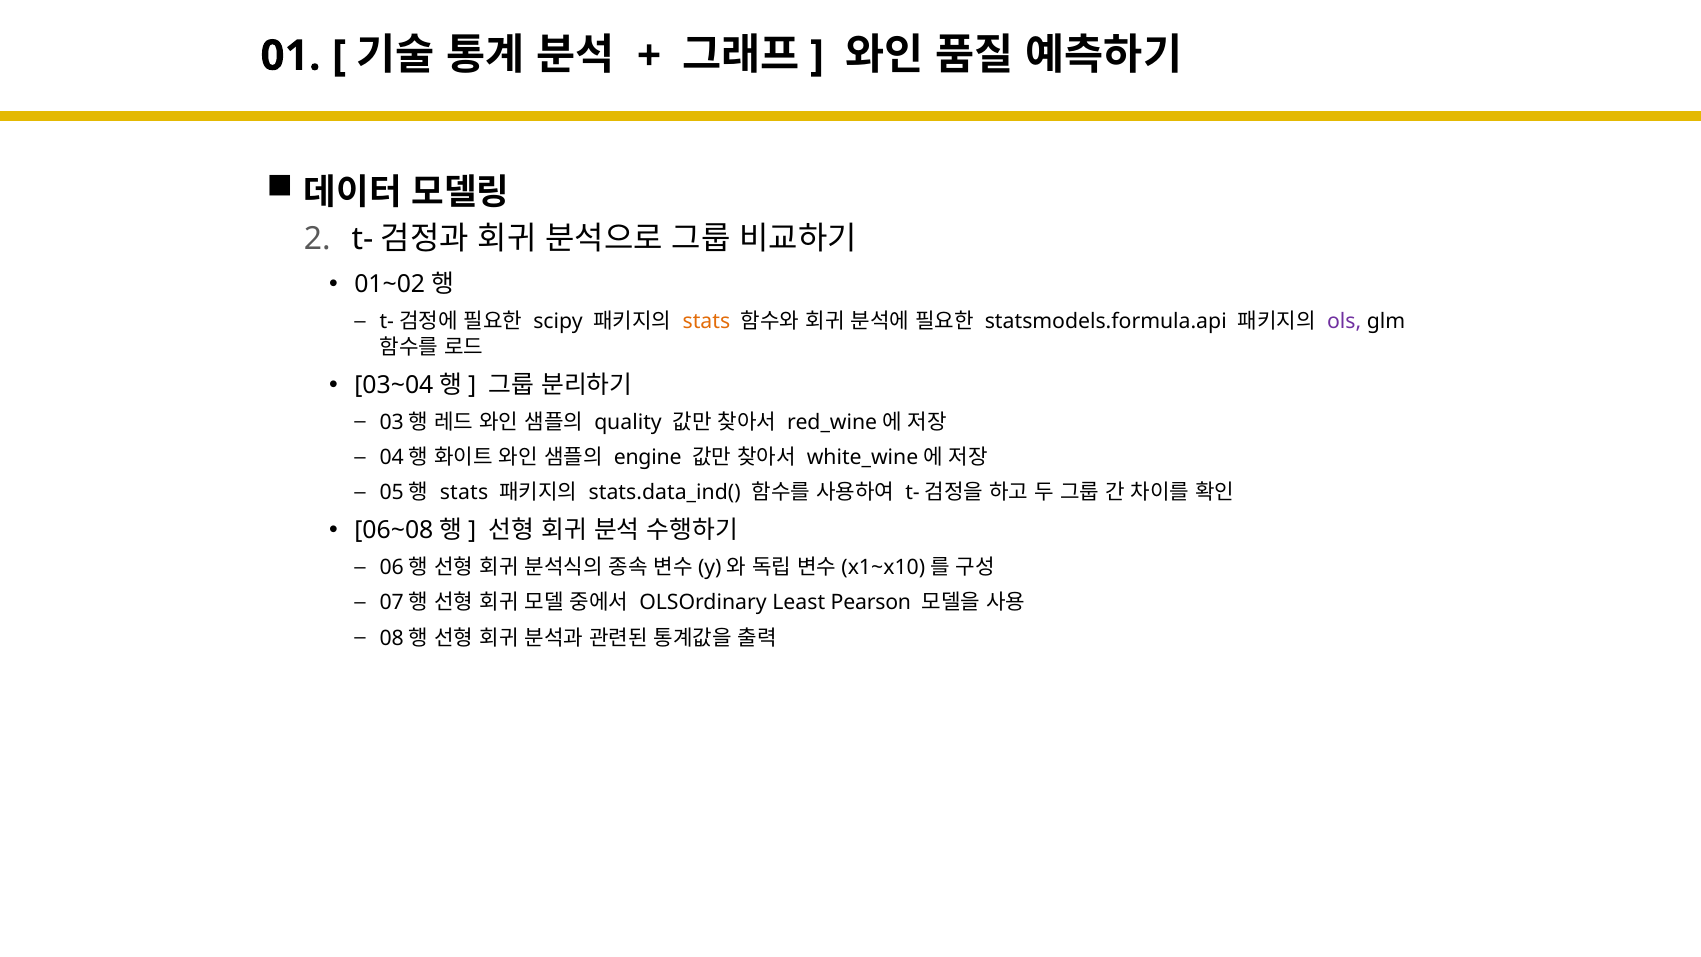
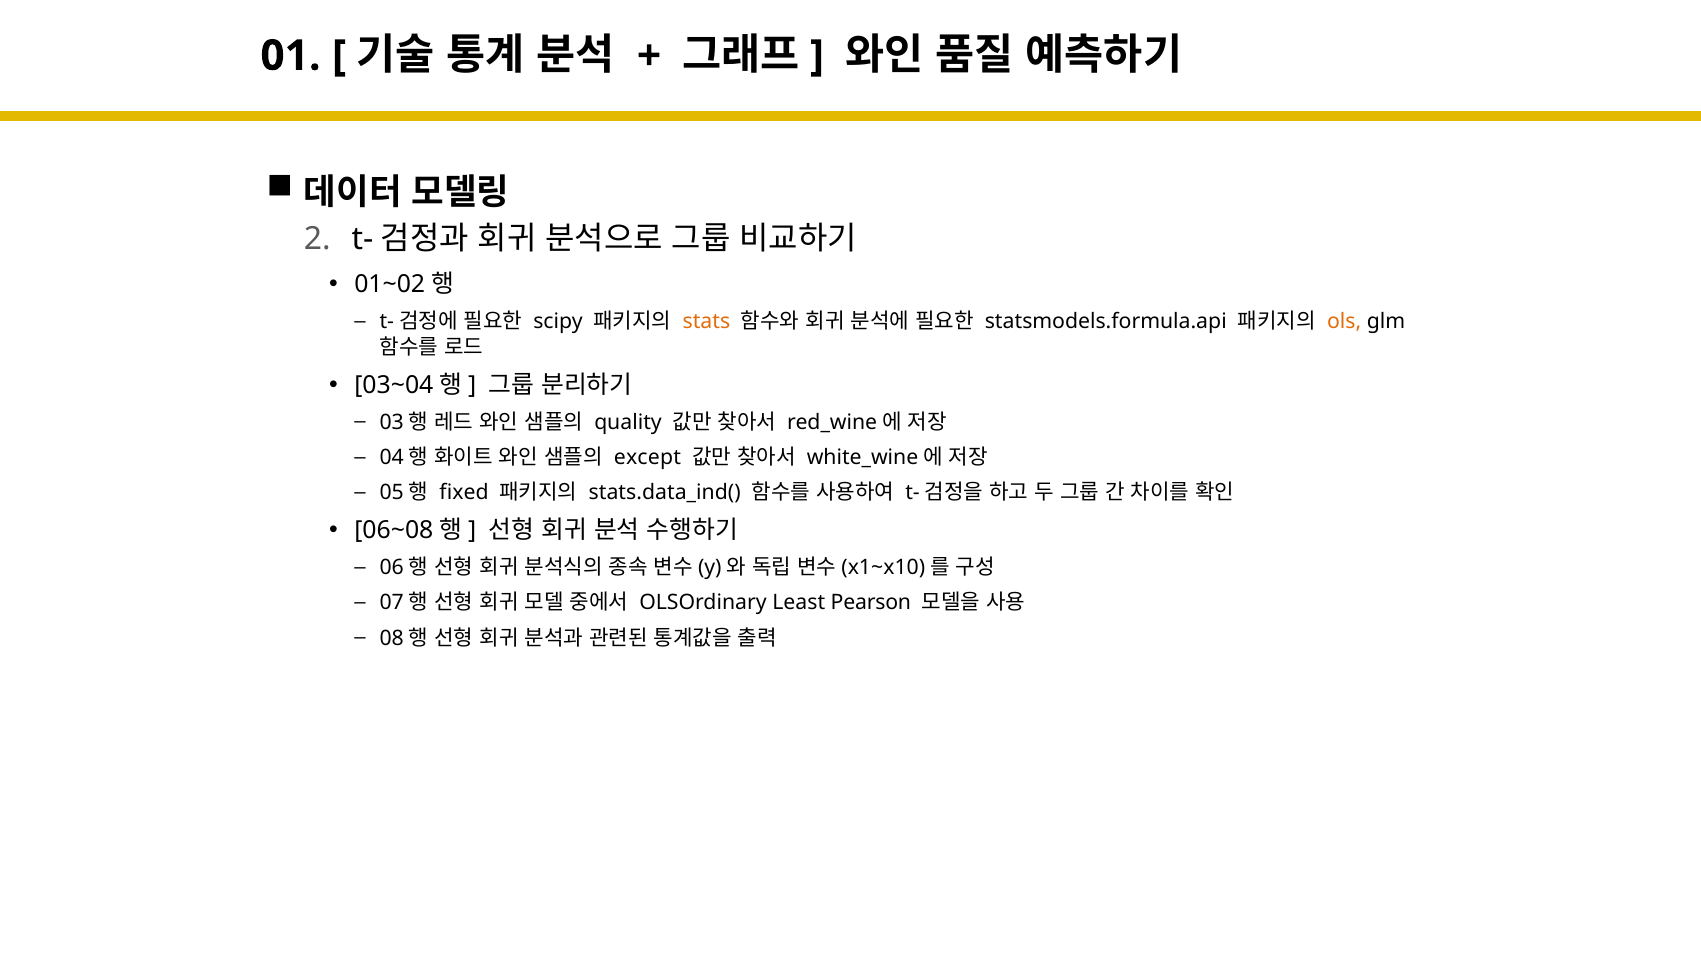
ols colour: purple -> orange (1344, 322)
engine: engine -> except (647, 457)
stats: stats -> fixed (464, 492)
